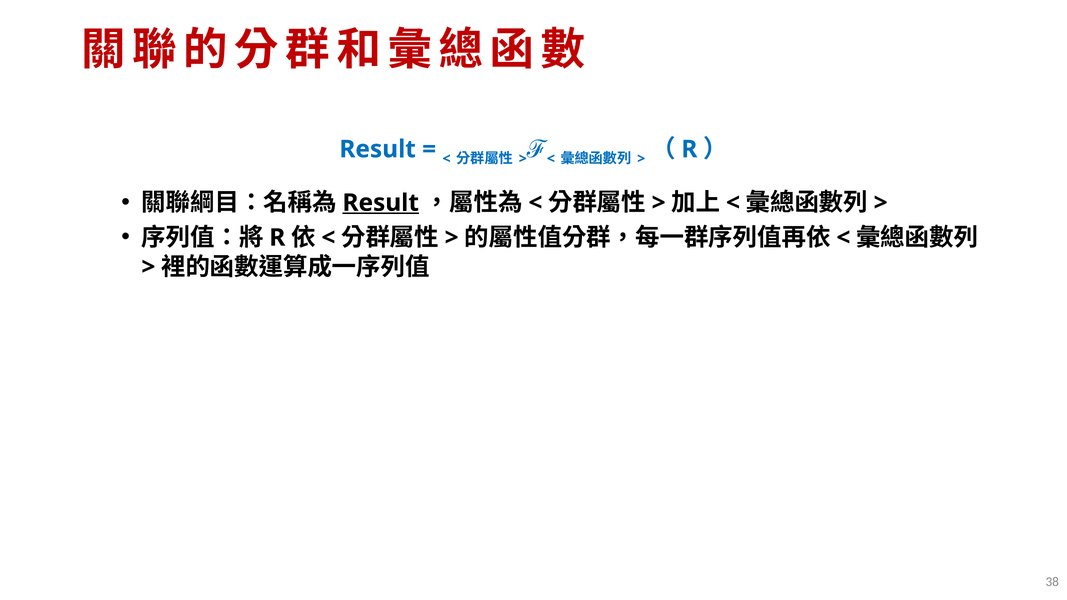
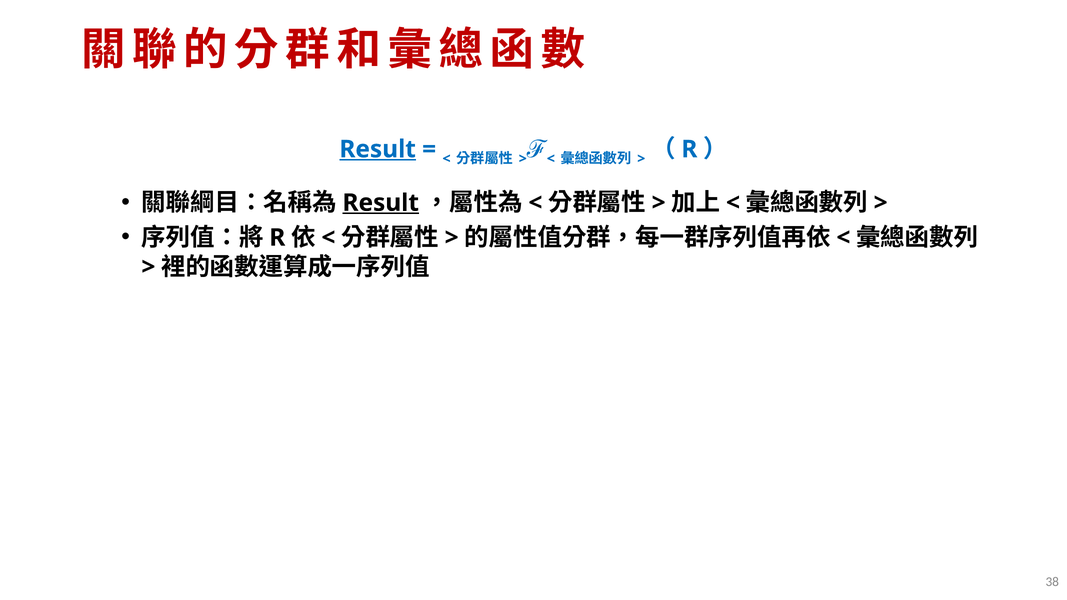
Result underline: none -> present (378, 149)
